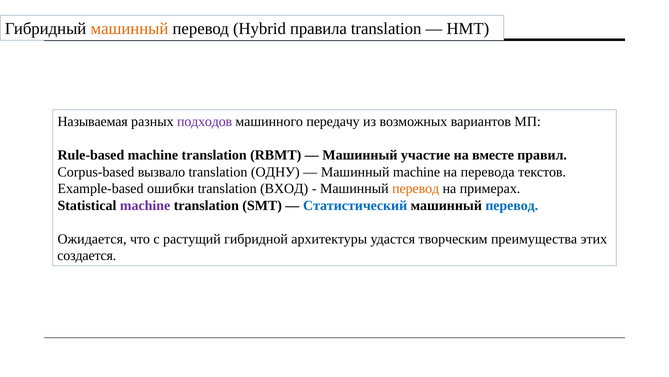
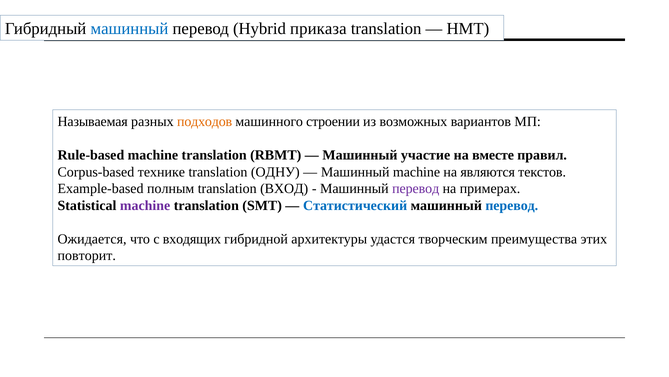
машинный colour: orange -> blue (129, 29)
правила: правила -> приказа (318, 29)
подходов colour: purple -> orange (205, 121)
передачу: передачу -> строении (333, 121)
вызвало: вызвало -> технике (161, 172)
перевода: перевода -> являются (488, 172)
ошибки: ошибки -> полным (171, 188)
перевод colour: orange -> purple (416, 188)
растущий: растущий -> входящих (192, 239)
создается: создается -> повторит (87, 255)
